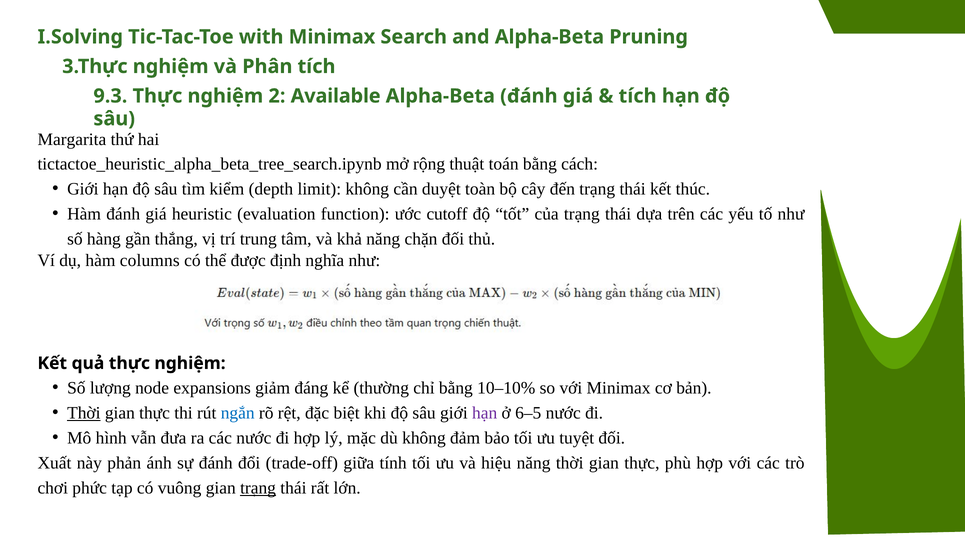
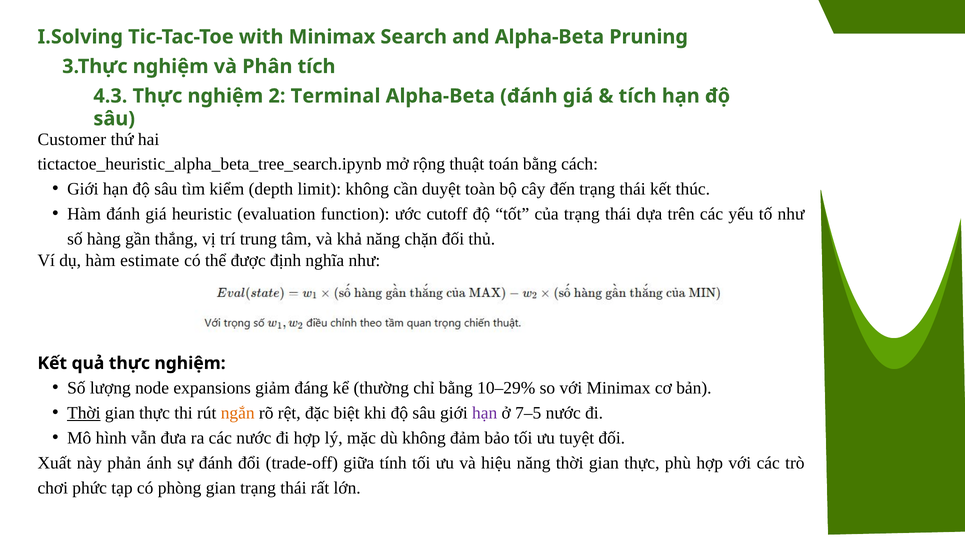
9.3: 9.3 -> 4.3 (110, 96)
Available: Available -> Terminal (335, 96)
Margarita: Margarita -> Customer (72, 139)
columns: columns -> estimate (150, 260)
10–10%: 10–10% -> 10–29% (506, 388)
ngắn colour: blue -> orange (238, 413)
6–5: 6–5 -> 7–5 (528, 413)
vuông: vuông -> phòng (180, 488)
trạng underline: present -> none (258, 488)
